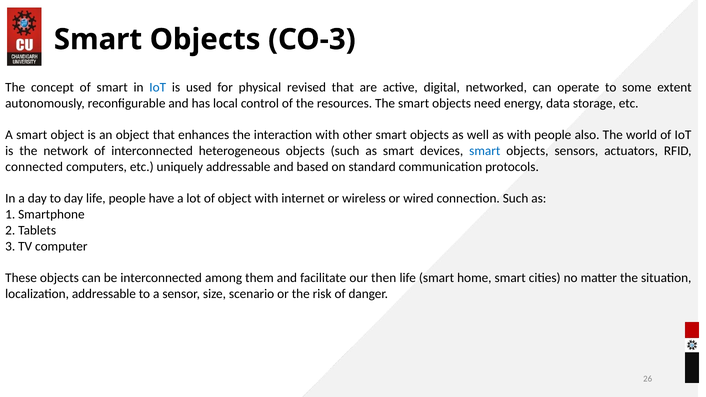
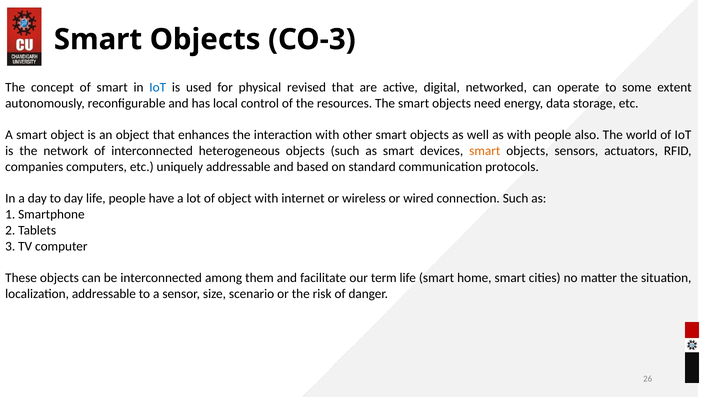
smart colour: blue -> orange (485, 151)
connected: connected -> companies (34, 167)
then: then -> term (384, 278)
